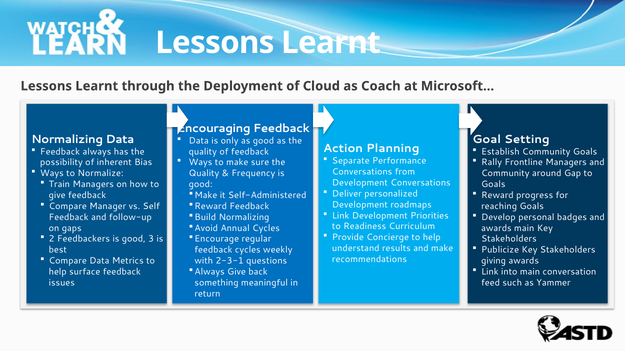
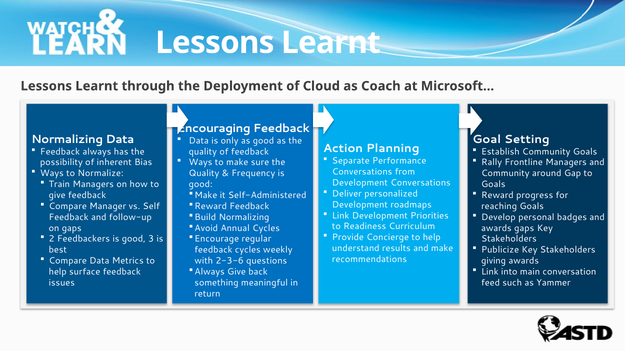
awards main: main -> gaps (524, 228)
2-3-1: 2-3-1 -> 2-3-6 (230, 261)
